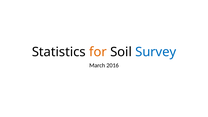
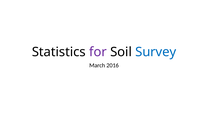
for colour: orange -> purple (98, 52)
